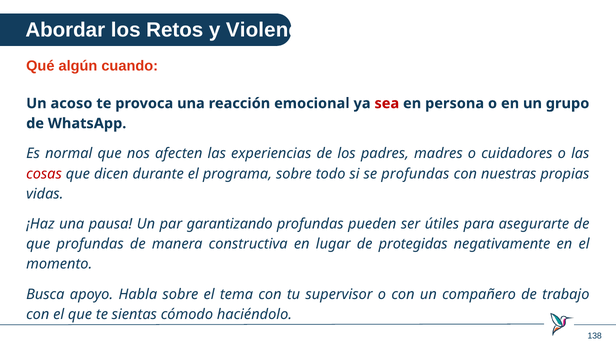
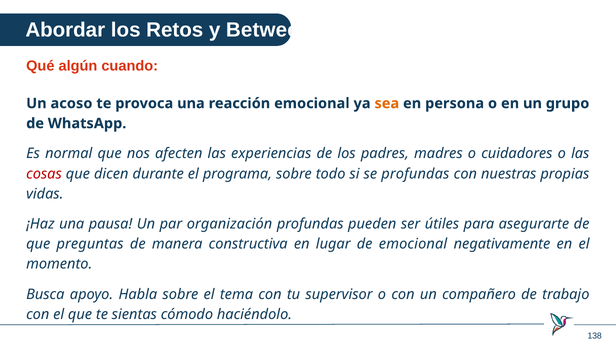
Violence: Violence -> Between (269, 30)
sea colour: red -> orange (387, 104)
garantizando: garantizando -> organización (230, 224)
que profundas: profundas -> preguntas (90, 244)
de protegidas: protegidas -> emocional (413, 244)
